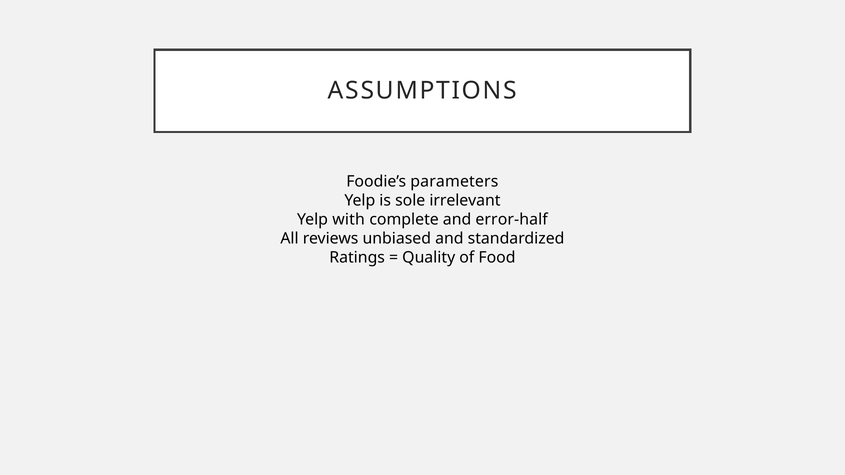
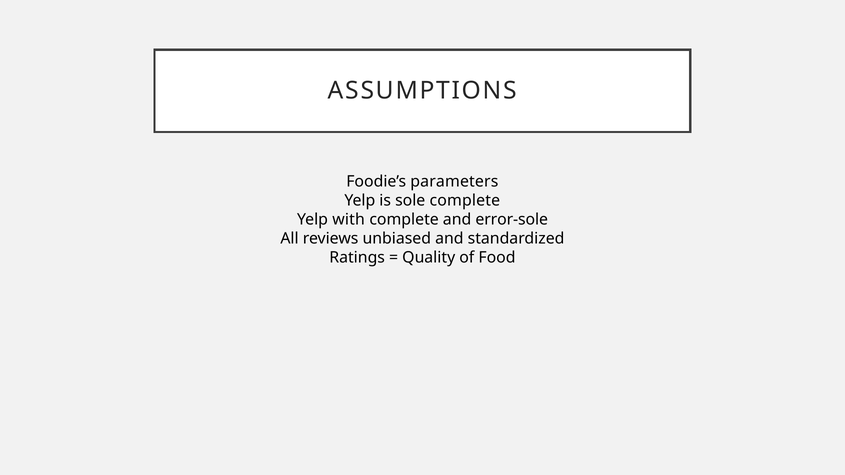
sole irrelevant: irrelevant -> complete (465, 201)
error-half: error-half -> error-sole (512, 220)
